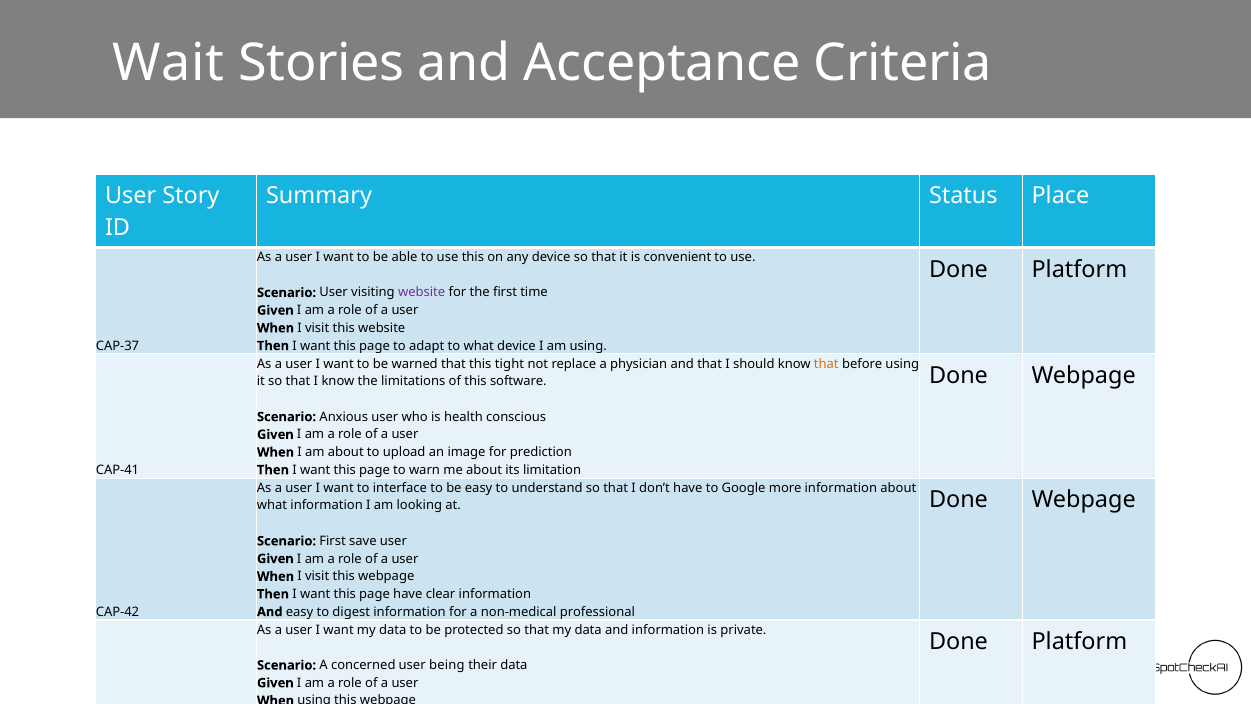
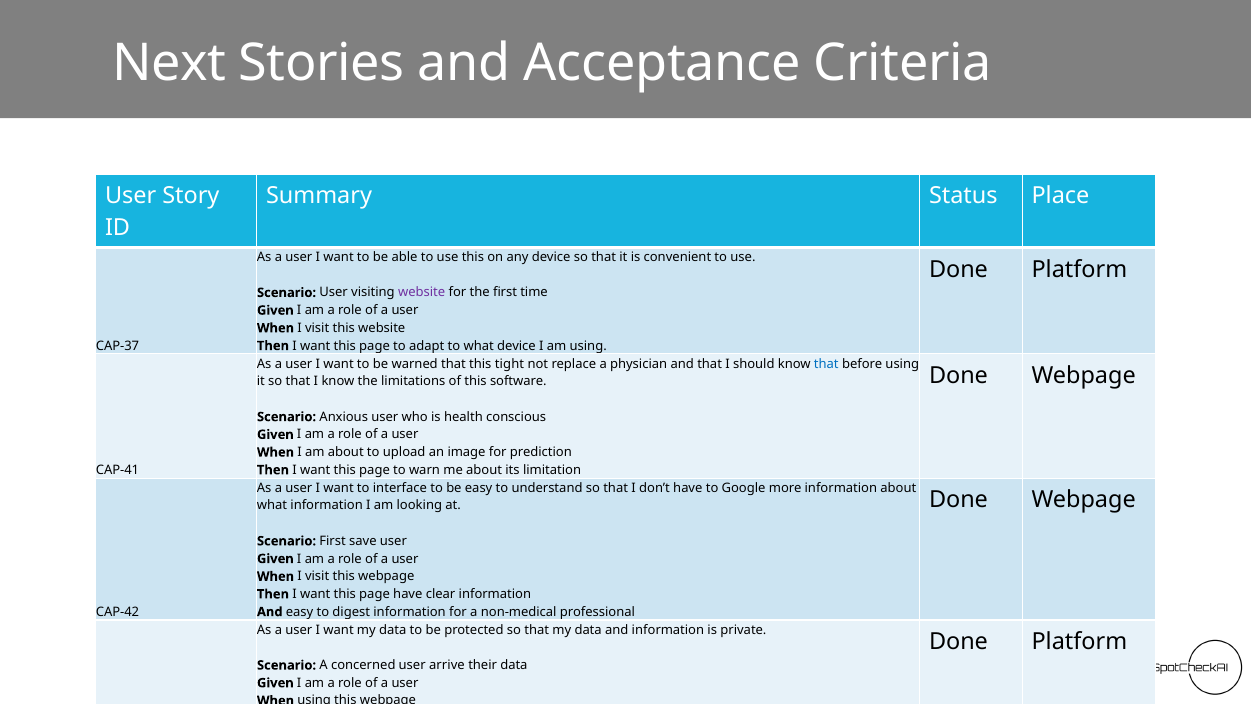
Wait: Wait -> Next (169, 63)
that colour: orange -> blue (826, 364)
being: being -> arrive (447, 665)
